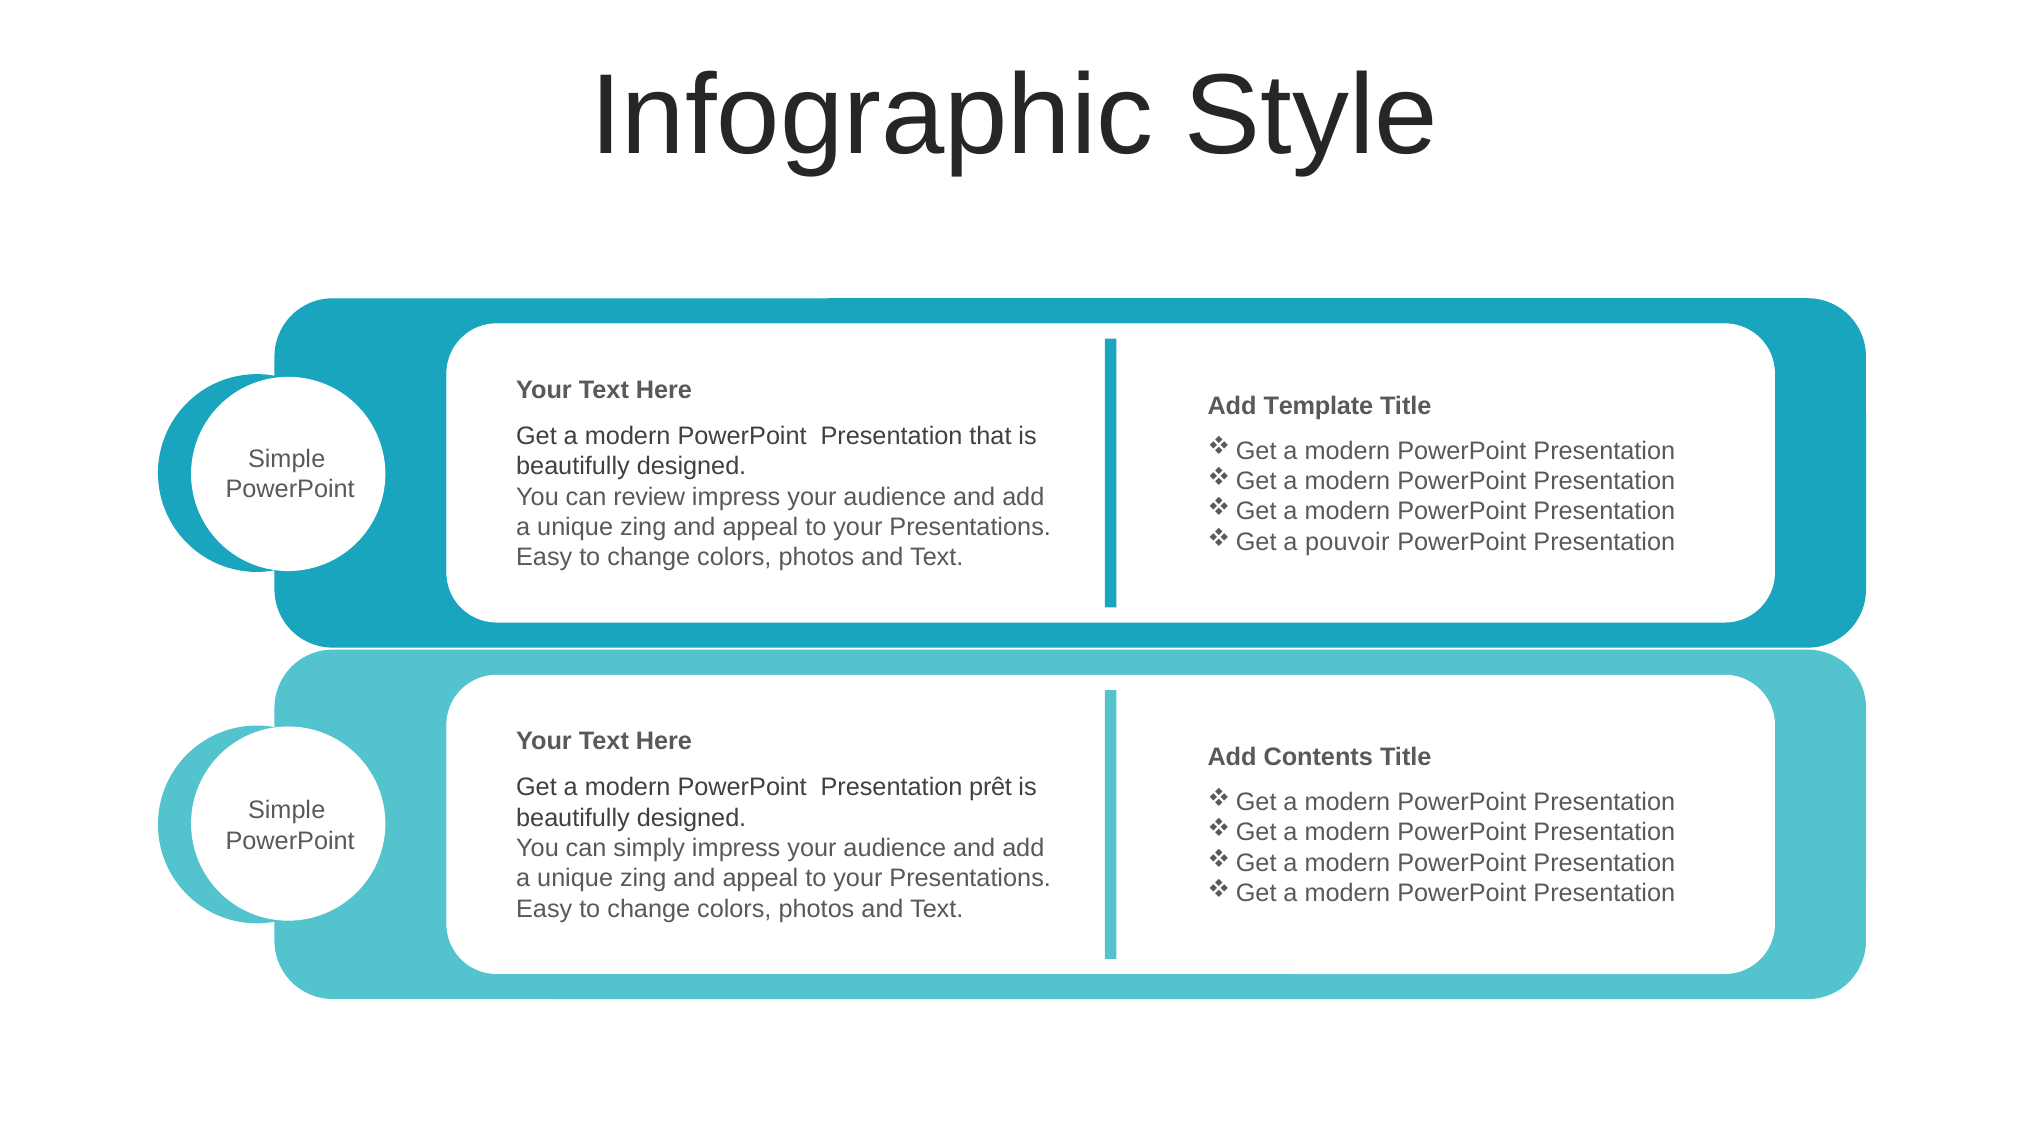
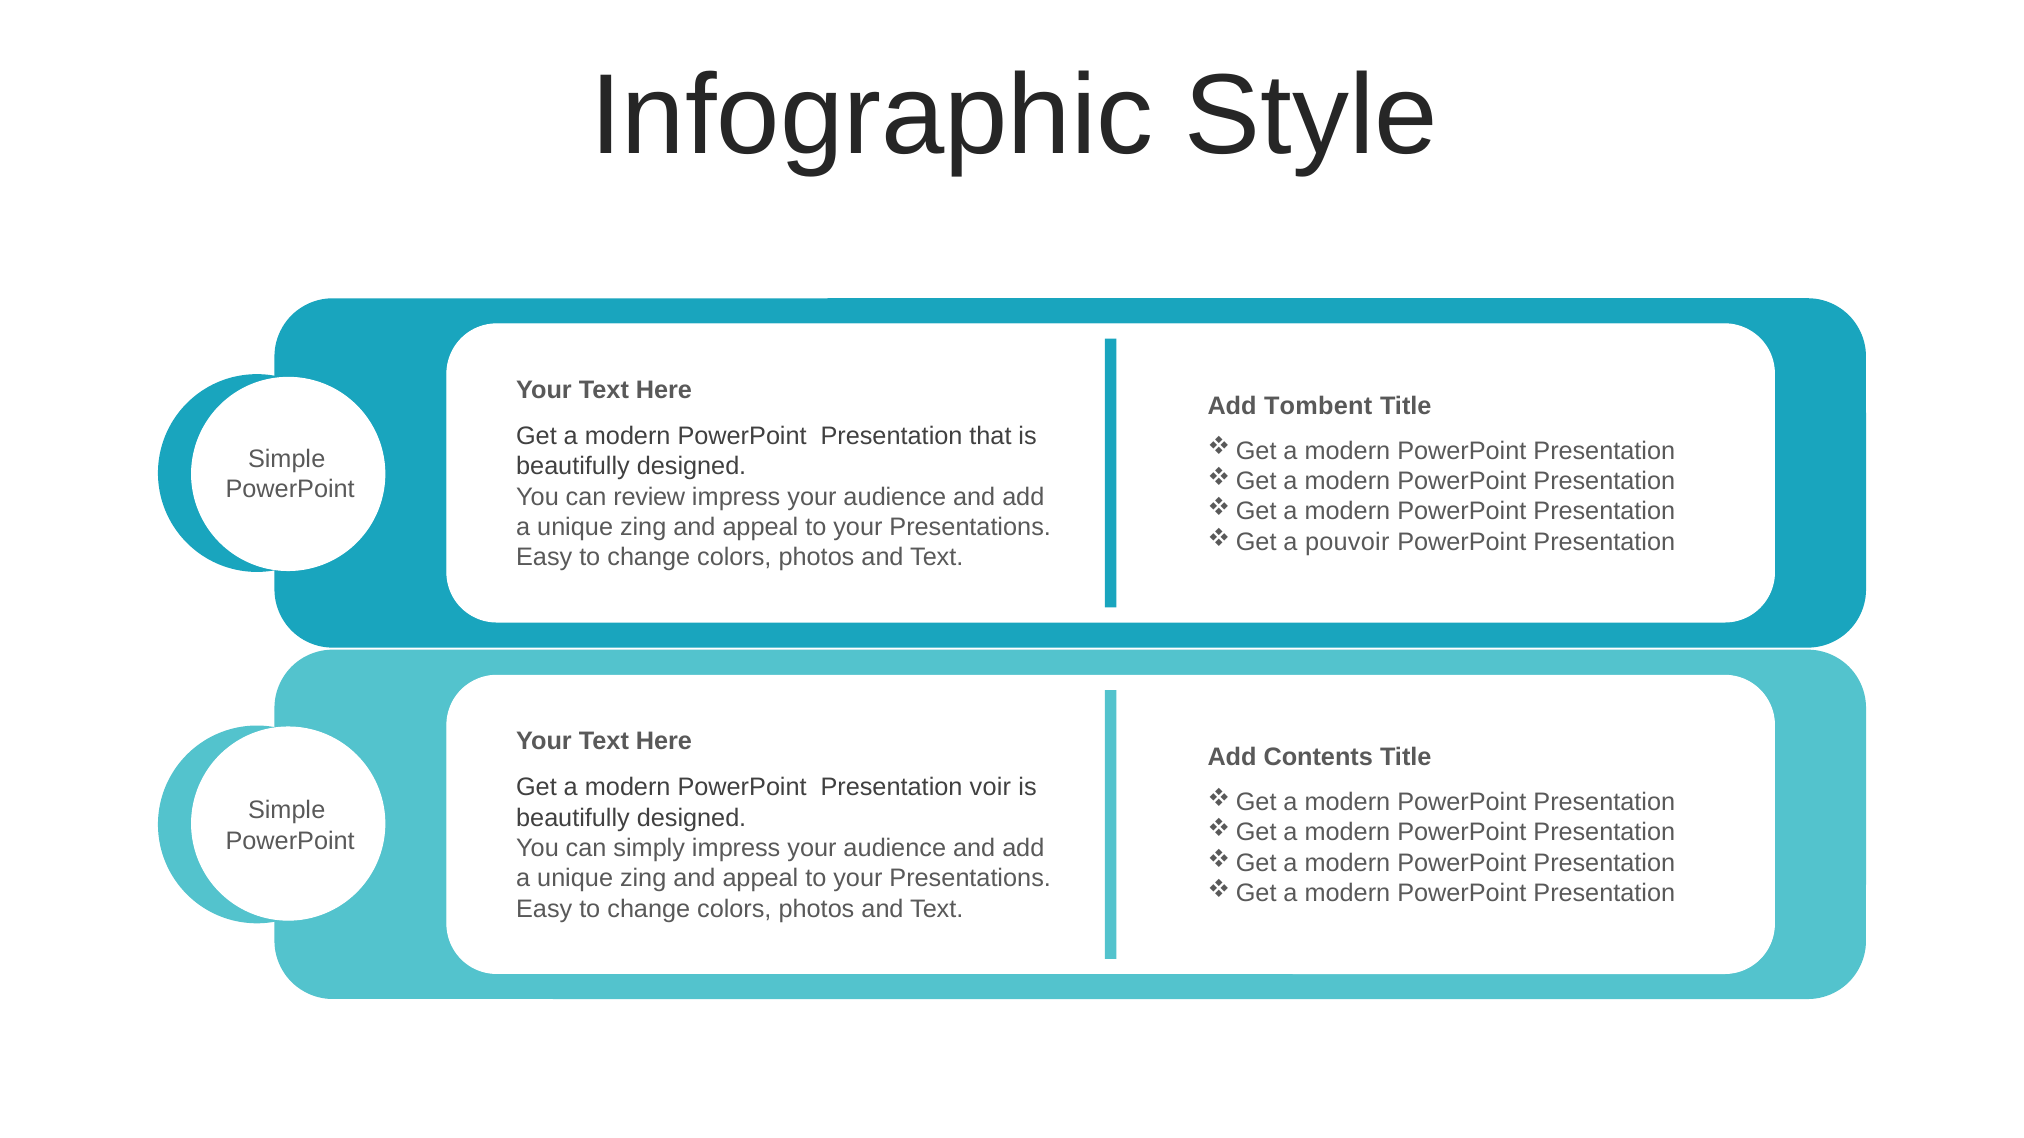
Template: Template -> Tombent (1318, 406)
prêt: prêt -> voir (990, 788)
